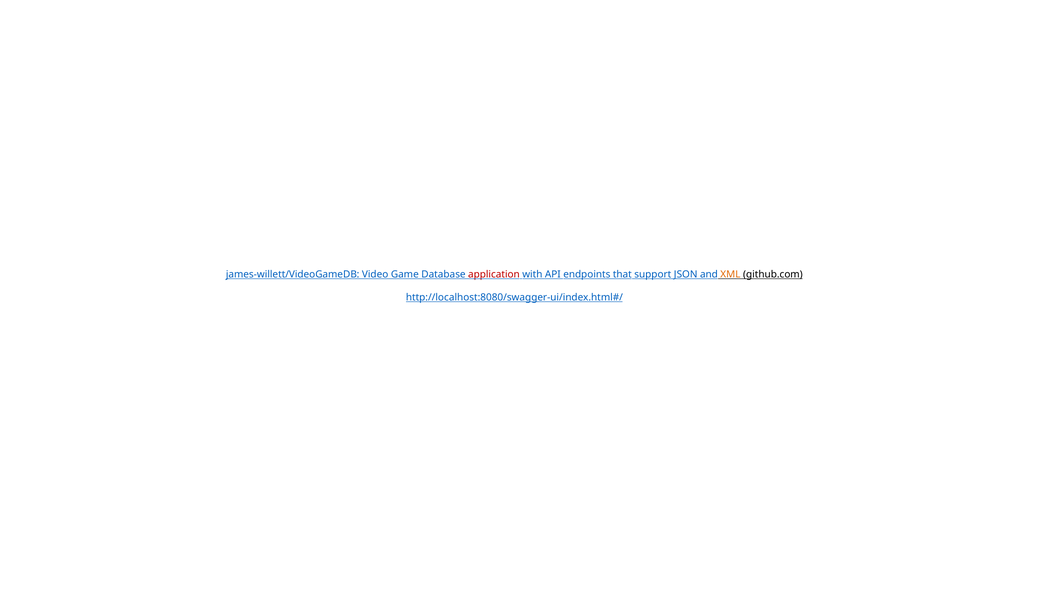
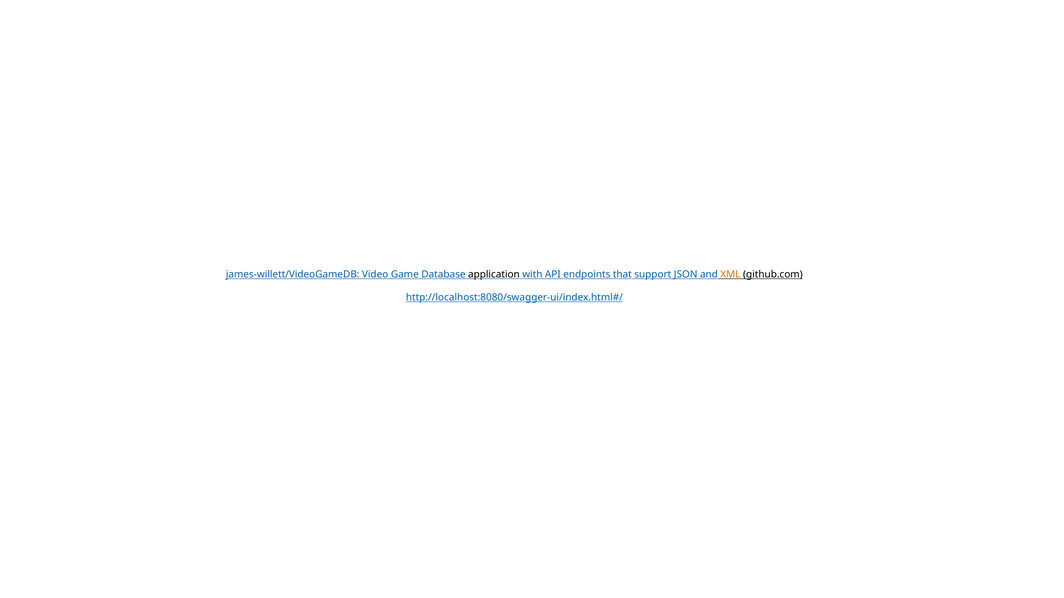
application colour: red -> black (494, 274)
